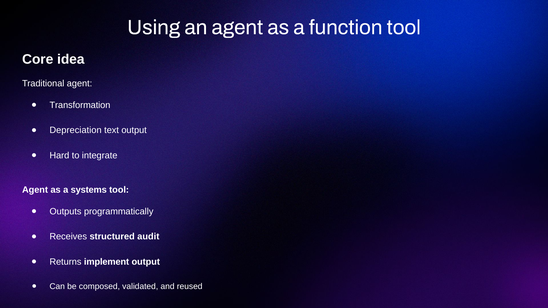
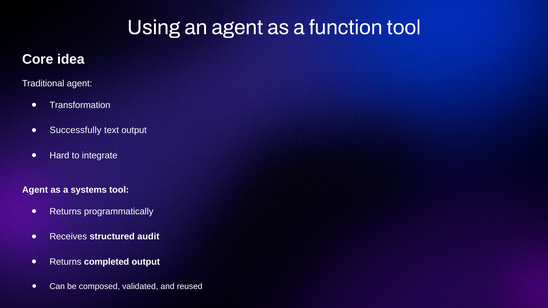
Depreciation: Depreciation -> Successfully (76, 130)
Outputs: Outputs -> Returns (66, 212)
implement: implement -> completed (107, 262)
